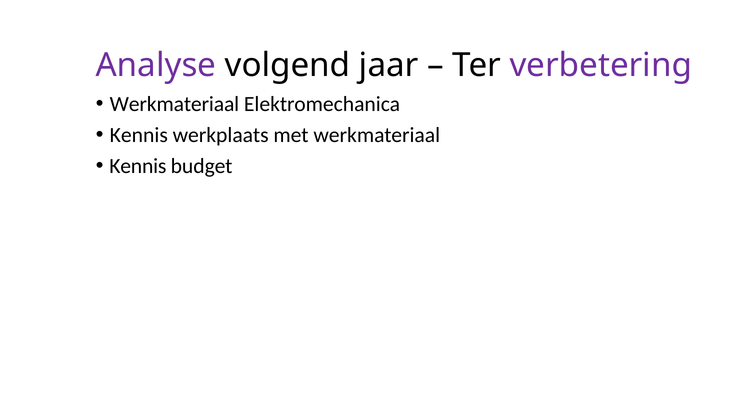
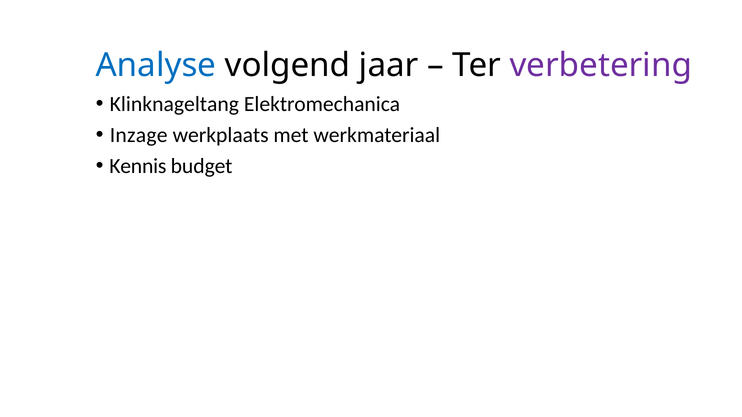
Analyse colour: purple -> blue (156, 65)
Werkmateriaal: Werkmateriaal -> Klinknageltang (174, 104)
Kennis: Kennis -> Inzage (139, 135)
